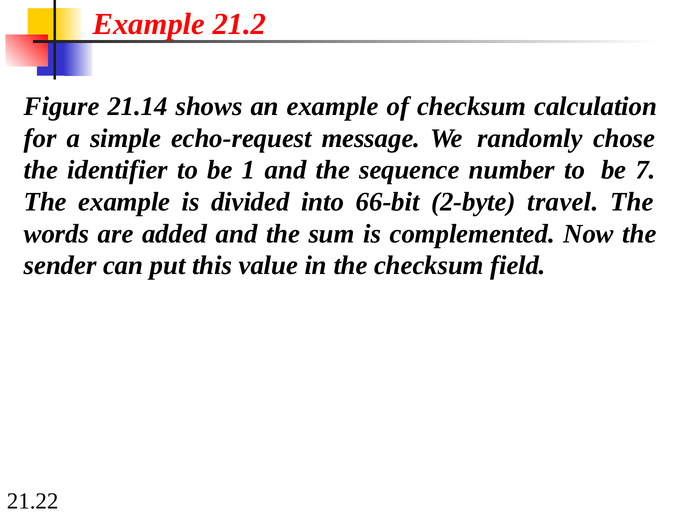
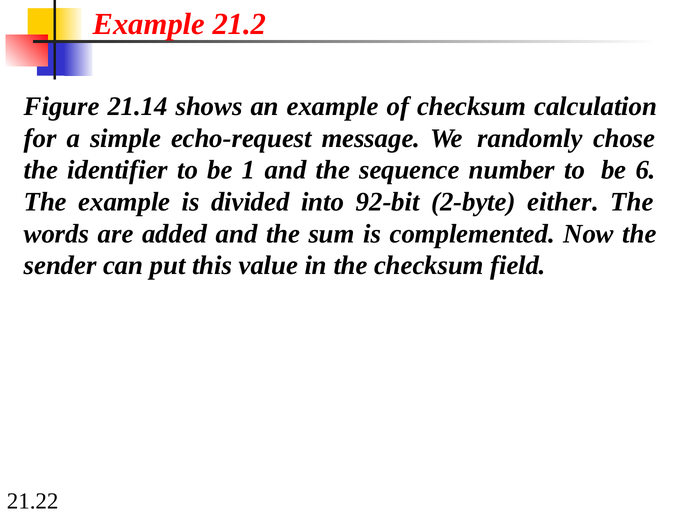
7: 7 -> 6 (646, 170)
66-bit: 66-bit -> 92-bit (388, 202)
travel: travel -> either (563, 202)
